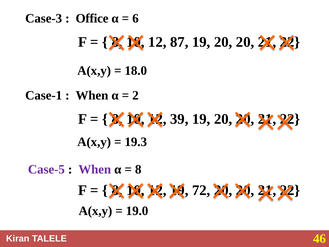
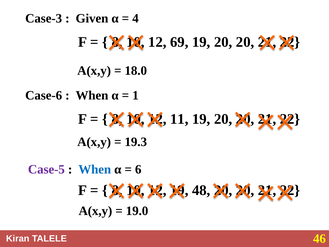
Office: Office -> Given (92, 18)
6: 6 -> 4 (135, 18)
87: 87 -> 69 (179, 42)
Case-1: Case-1 -> Case-6 (44, 95)
2: 2 -> 1 (135, 95)
39: 39 -> 11 (179, 119)
When colour: purple -> blue (95, 169)
8: 8 -> 6 (138, 169)
72: 72 -> 48 (201, 190)
